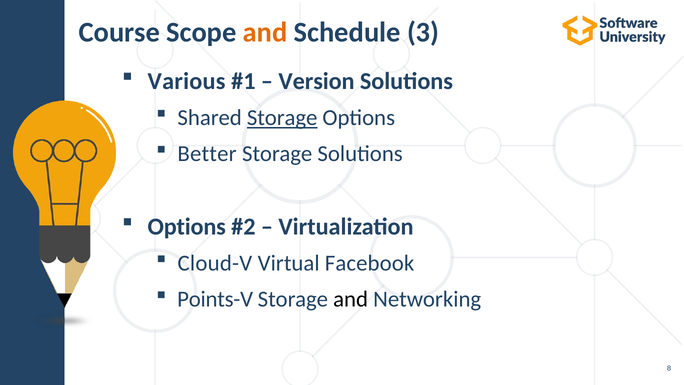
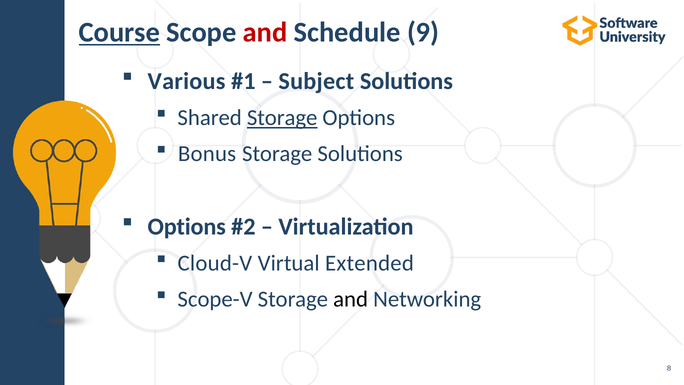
Course underline: none -> present (119, 32)
and colour: orange -> red (265, 32)
3: 3 -> 9 (423, 32)
Version: Version -> Subject (316, 81)
Better: Better -> Bonus (207, 154)
Facebook: Facebook -> Extended (369, 263)
Points-V: Points-V -> Scope-V (215, 299)
